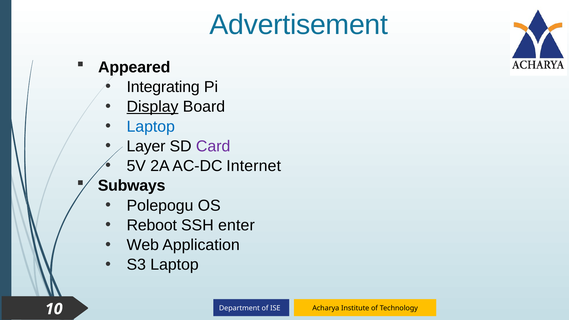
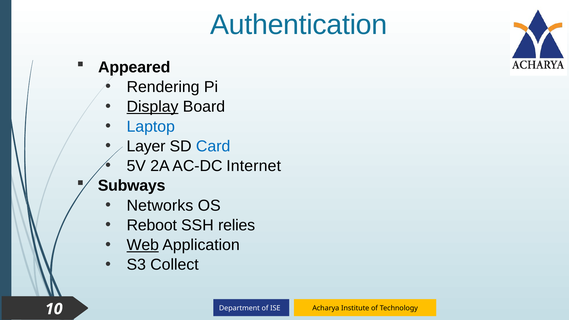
Advertisement: Advertisement -> Authentication (299, 25)
Integrating: Integrating -> Rendering (163, 87)
Card colour: purple -> blue (213, 146)
Polepogu: Polepogu -> Networks (160, 206)
enter: enter -> relies (237, 225)
Web underline: none -> present (143, 245)
S3 Laptop: Laptop -> Collect (174, 265)
